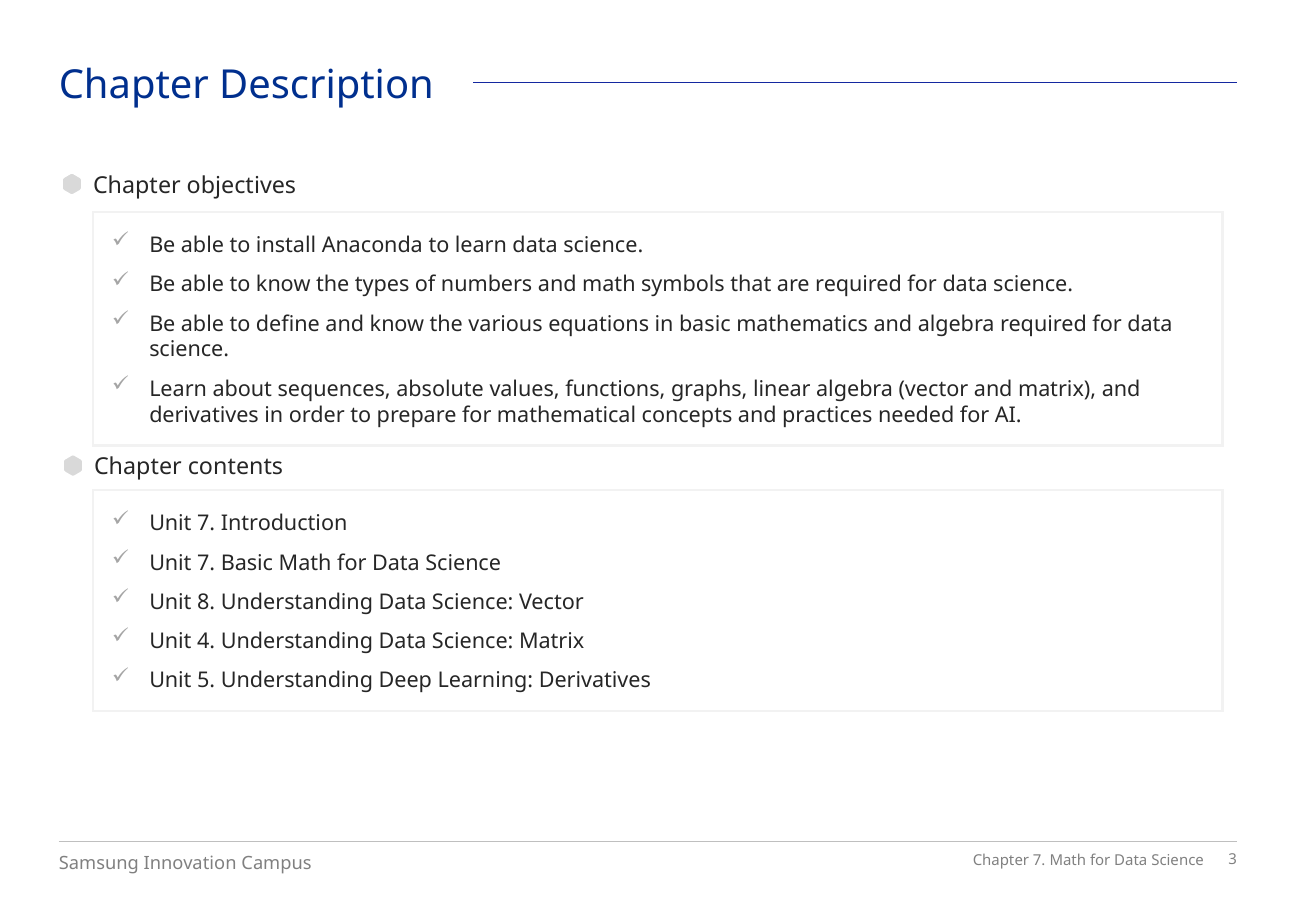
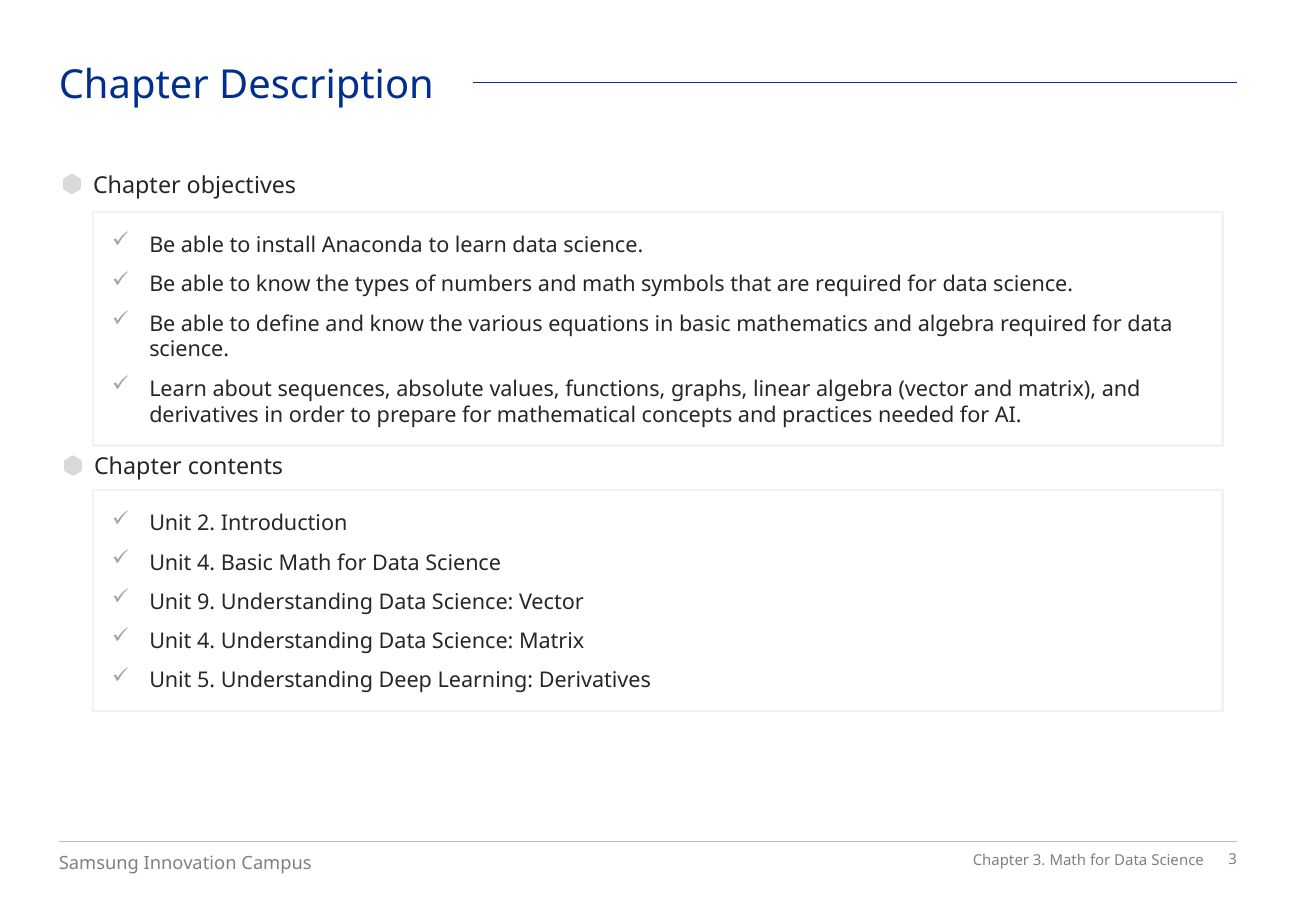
7: 7 -> 2 (206, 523)
7: 7 -> 4 (206, 563)
8: 8 -> 9 (206, 602)
Chapter 7: 7 -> 3 (1039, 860)
